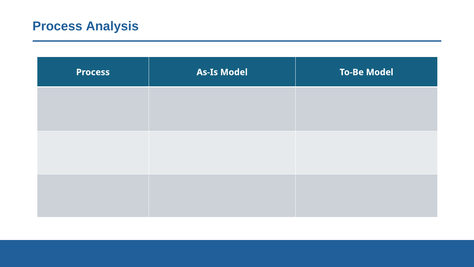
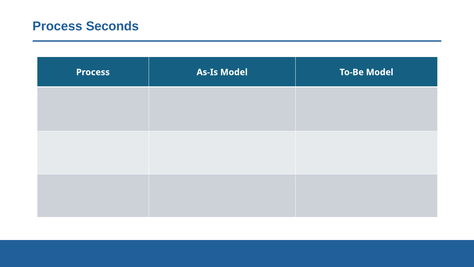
Analysis: Analysis -> Seconds (112, 26)
